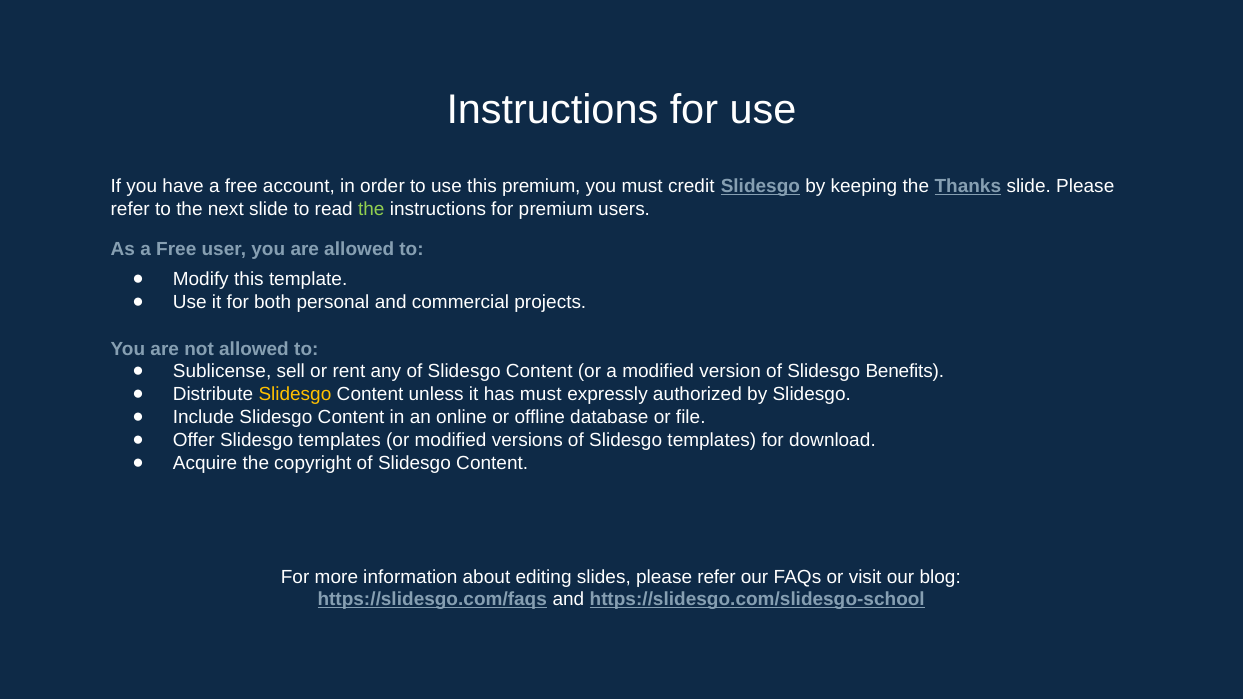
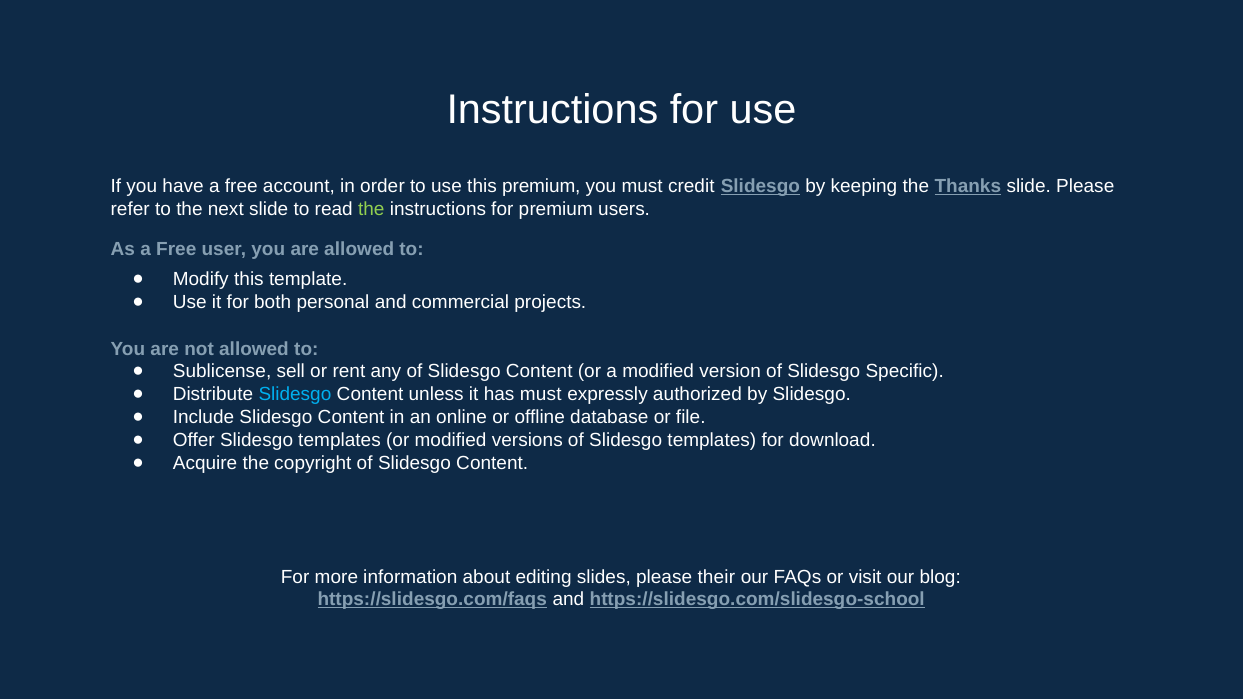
Benefits: Benefits -> Specific (905, 372)
Slidesgo colour: yellow -> light blue (295, 395)
slides please refer: refer -> their (716, 577)
